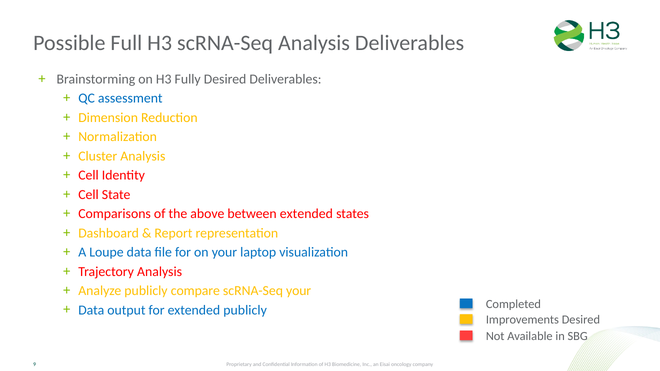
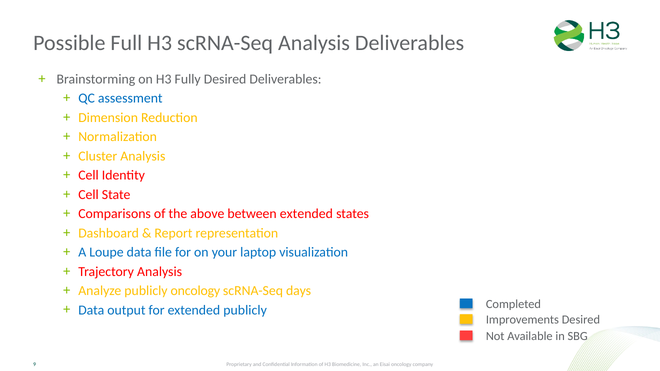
publicly compare: compare -> oncology (195, 291)
scRNA-Seq your: your -> days (299, 291)
